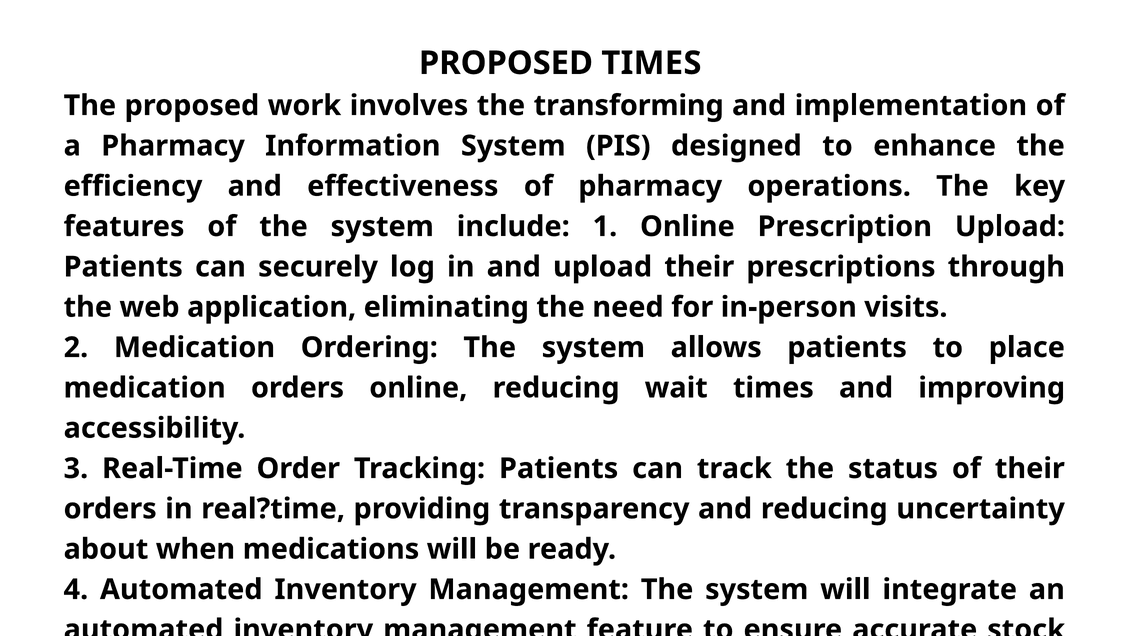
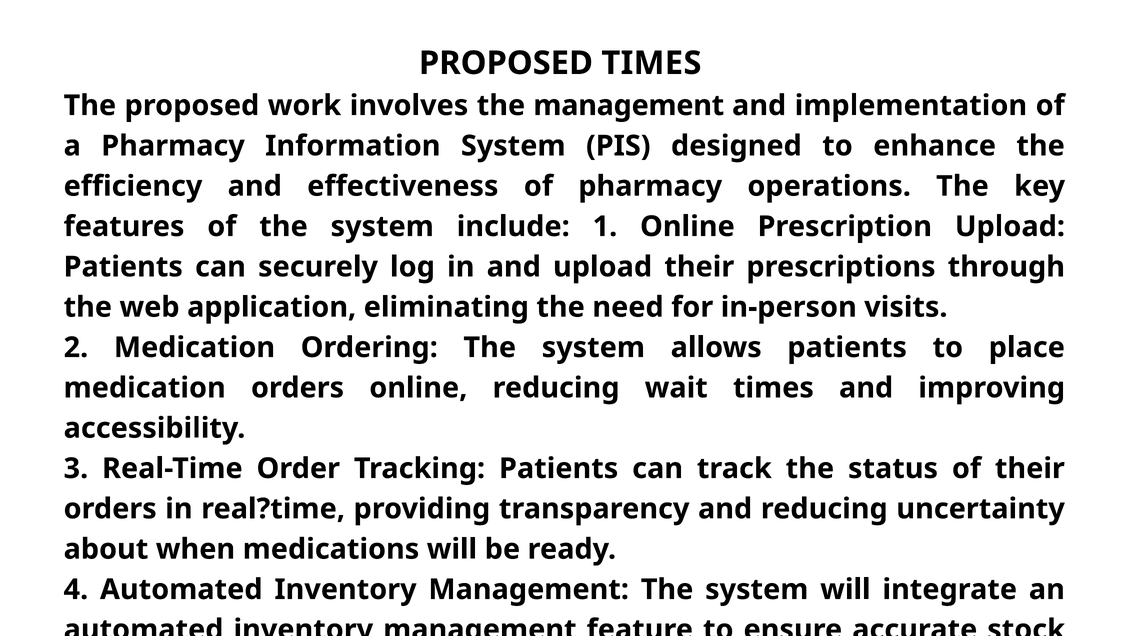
the transforming: transforming -> management (629, 106)
